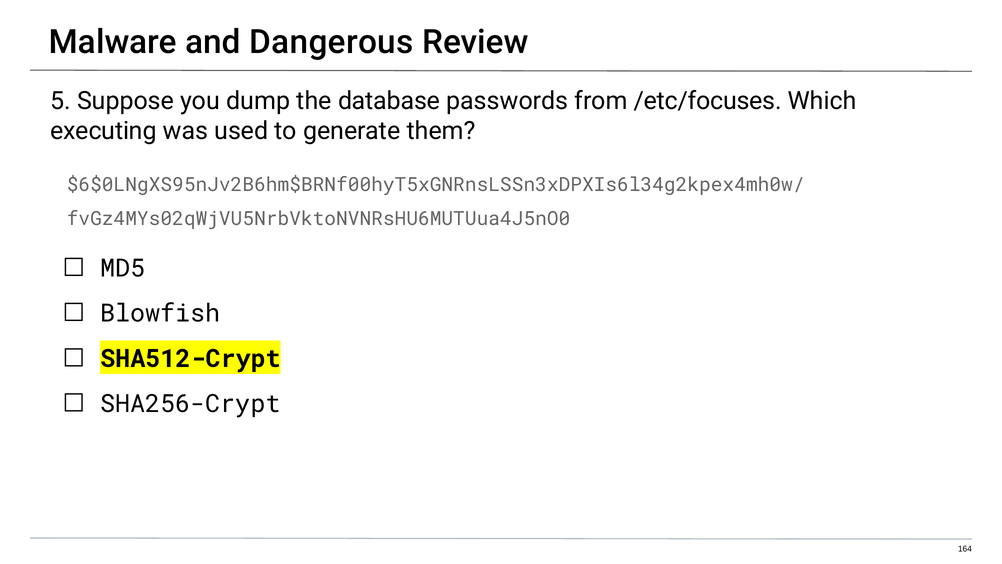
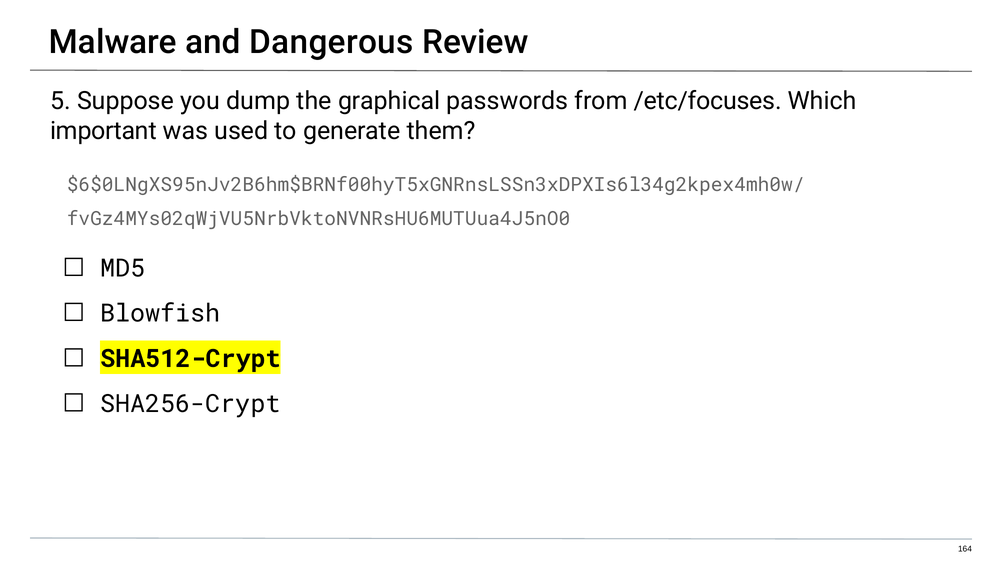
database: database -> graphical (389, 101)
executing: executing -> important (103, 131)
